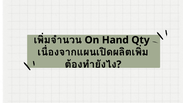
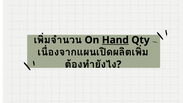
Hand underline: none -> present (115, 40)
